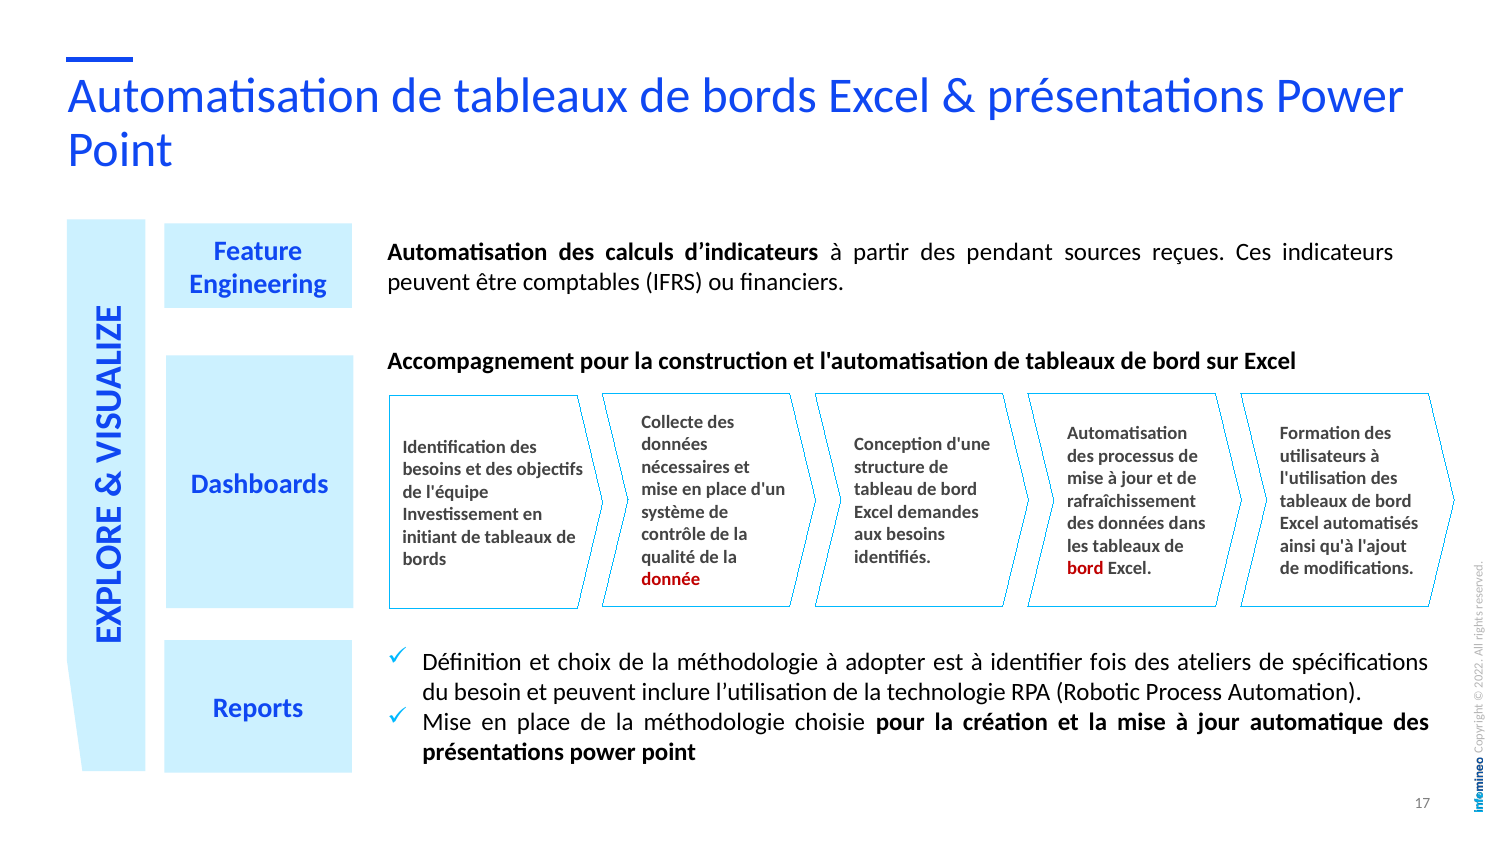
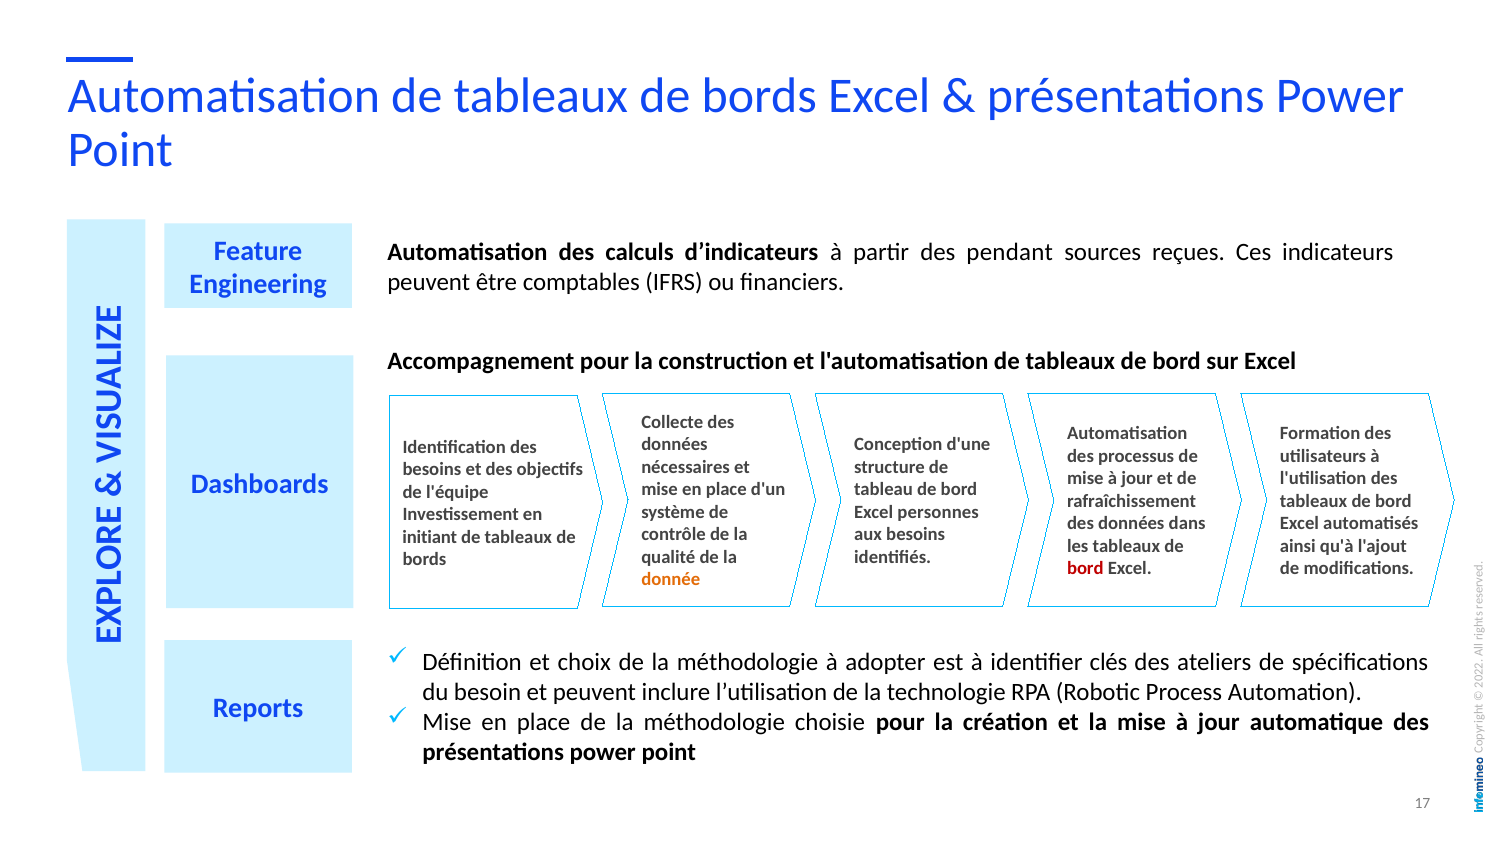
demandes: demandes -> personnes (938, 512)
donnée colour: red -> orange (671, 579)
fois: fois -> clés (1109, 662)
